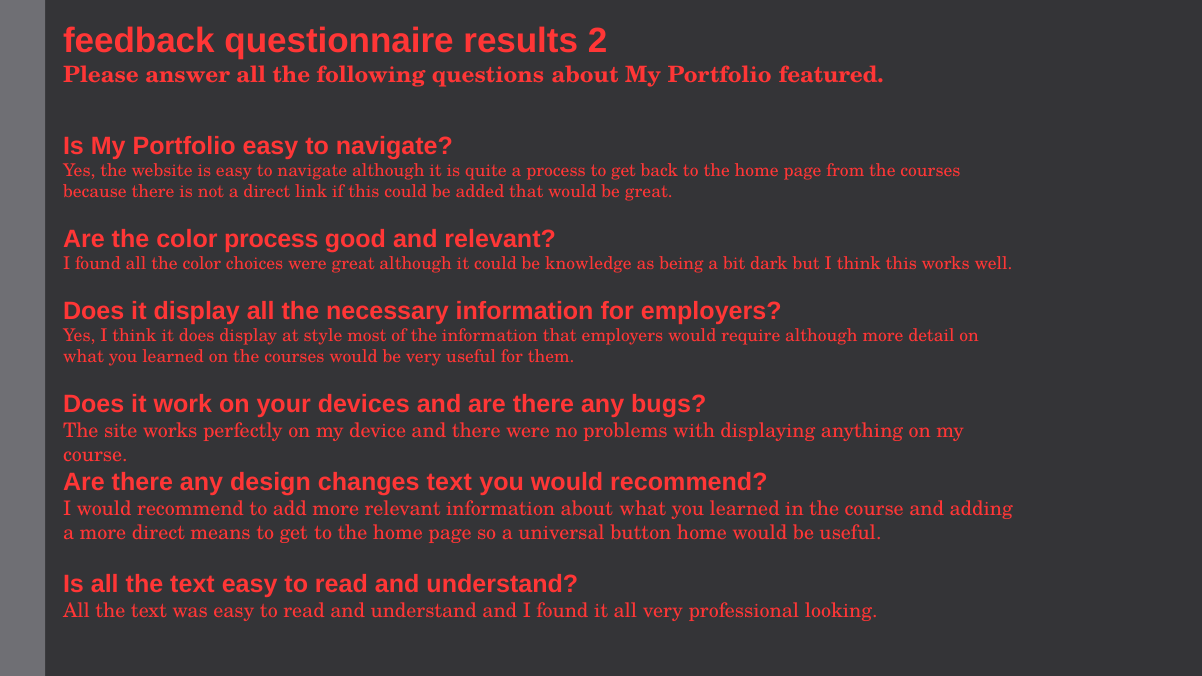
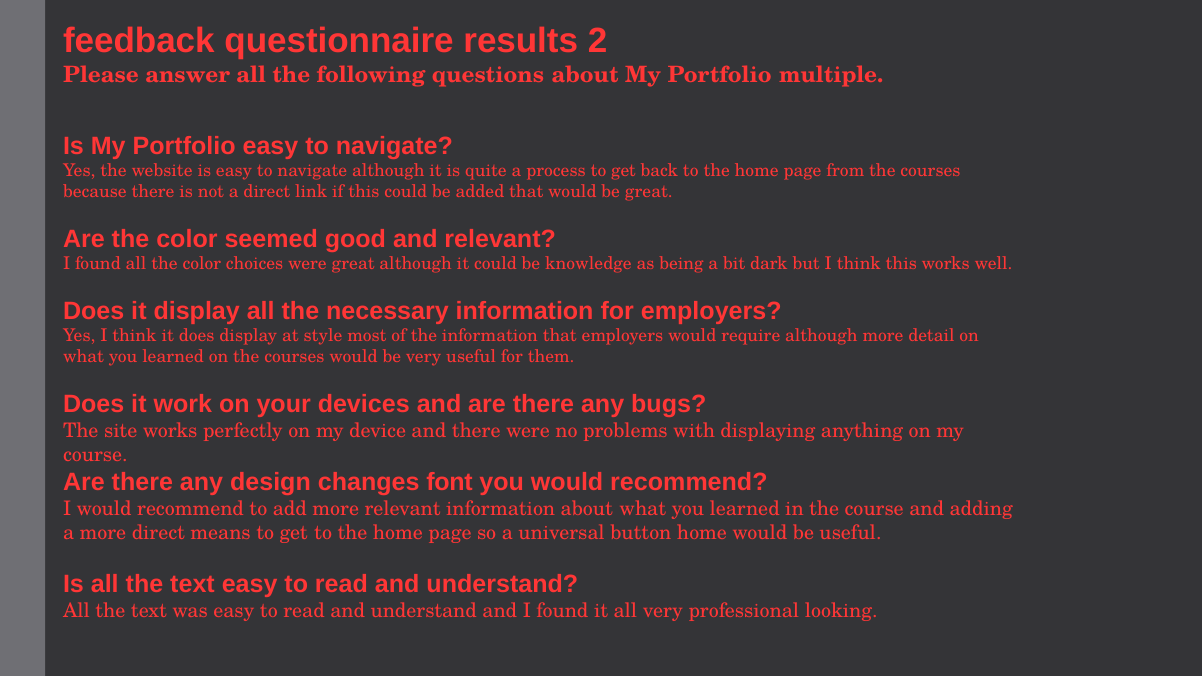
featured: featured -> multiple (831, 75)
color process: process -> seemed (271, 239)
changes text: text -> font (450, 482)
